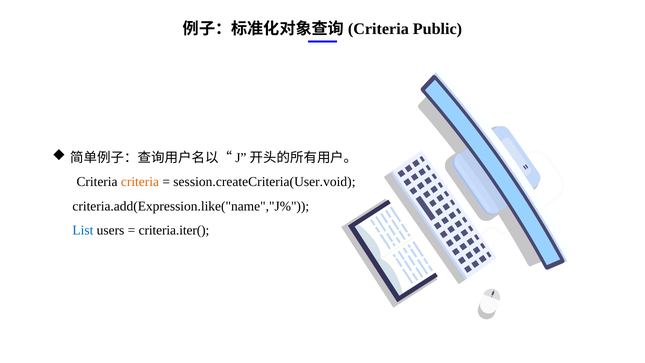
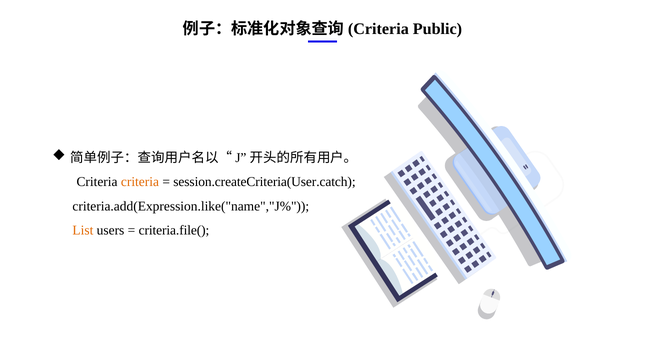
session.createCriteria(User.void: session.createCriteria(User.void -> session.createCriteria(User.catch (264, 182)
List colour: blue -> orange (83, 230)
criteria.iter(: criteria.iter( -> criteria.file( (174, 230)
